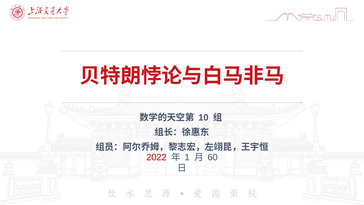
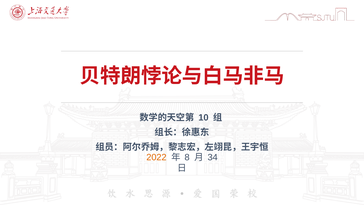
2022 colour: red -> orange (156, 157)
1: 1 -> 8 (187, 157)
60: 60 -> 34 (213, 157)
